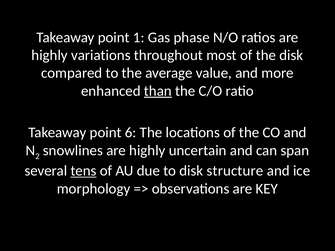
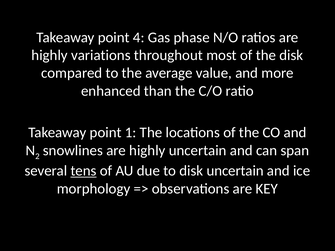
1: 1 -> 4 (139, 37)
than underline: present -> none (158, 91)
6: 6 -> 1 (131, 133)
disk structure: structure -> uncertain (235, 171)
